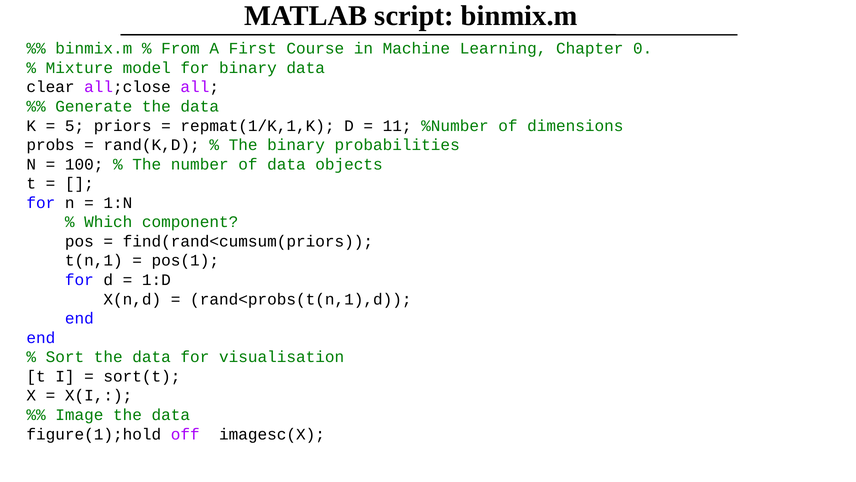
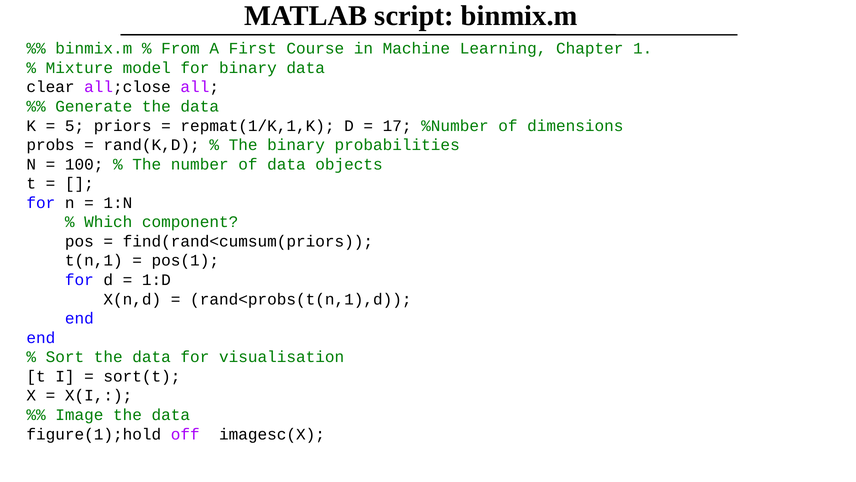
0: 0 -> 1 (643, 49)
11: 11 -> 17 (397, 126)
